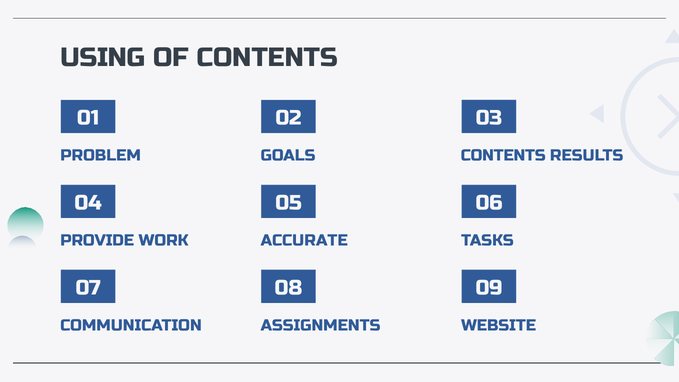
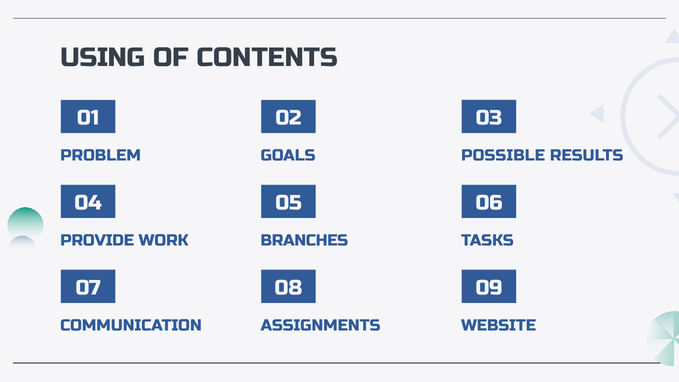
CONTENTS: CONTENTS -> POSSIBLE (503, 155)
ACCURATE: ACCURATE -> BRANCHES (304, 240)
